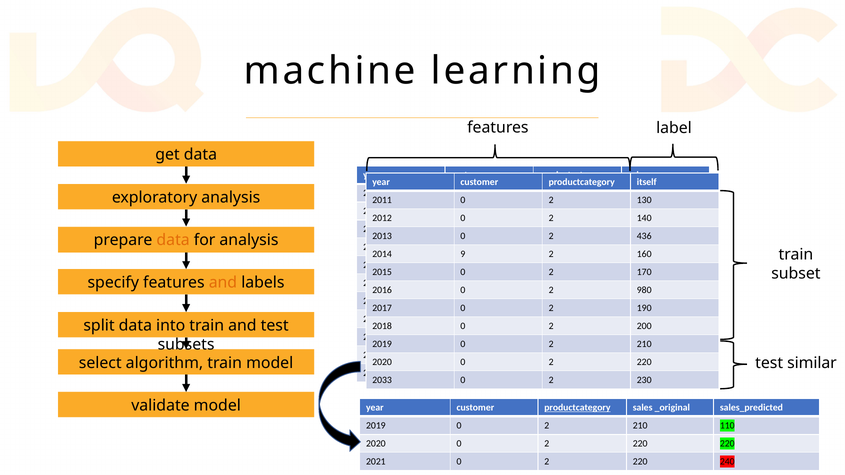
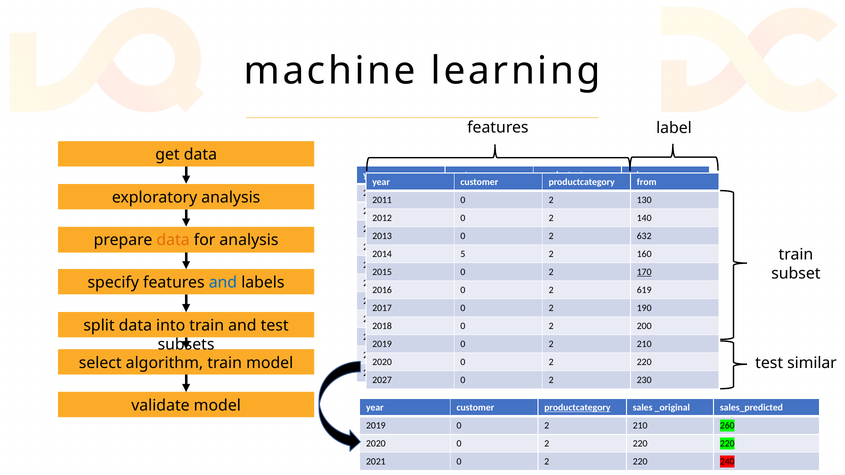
itself: itself -> from (647, 182)
436: 436 -> 632 (644, 236)
9: 9 -> 5 (463, 254)
170 underline: none -> present (644, 272)
and colour: orange -> blue (223, 283)
980: 980 -> 619 (644, 290)
2033: 2033 -> 2027 (382, 380)
110: 110 -> 260 (727, 426)
